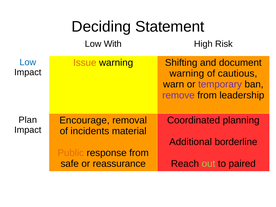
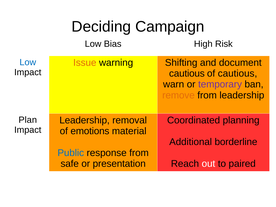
Statement: Statement -> Campaign (170, 27)
With: With -> Bias (113, 44)
warning: warning -> cautious (187, 73)
remove colour: purple -> orange (178, 95)
Encourage: Encourage -> Leadership (85, 120)
incidents: incidents -> emotions (90, 131)
Public colour: orange -> blue (71, 153)
reassurance: reassurance -> presentation (119, 164)
out colour: light green -> white (208, 164)
